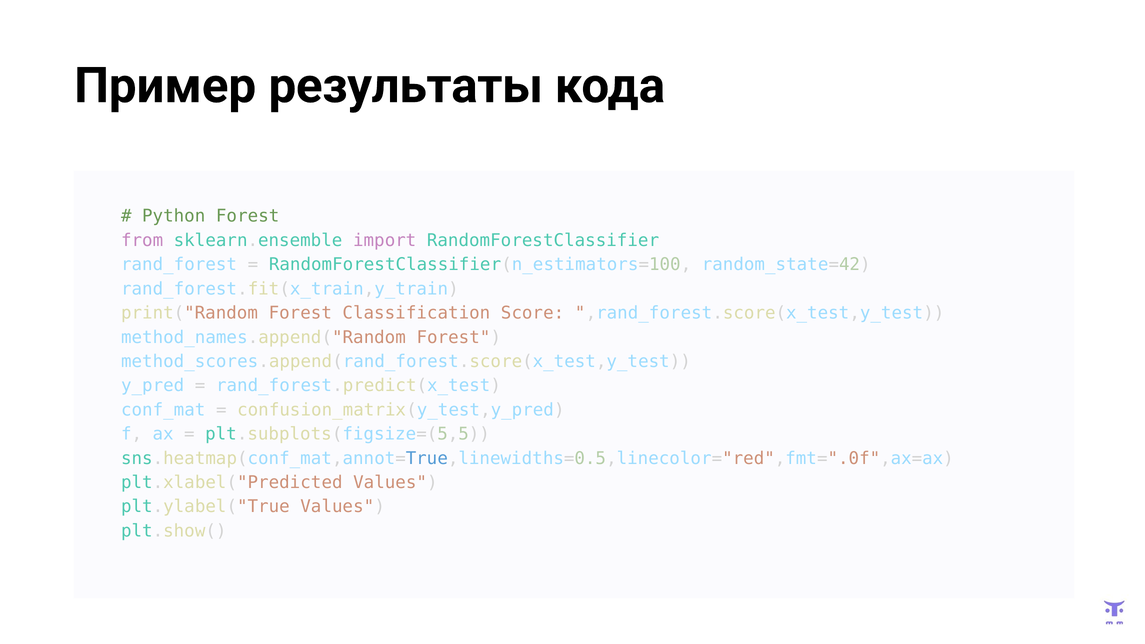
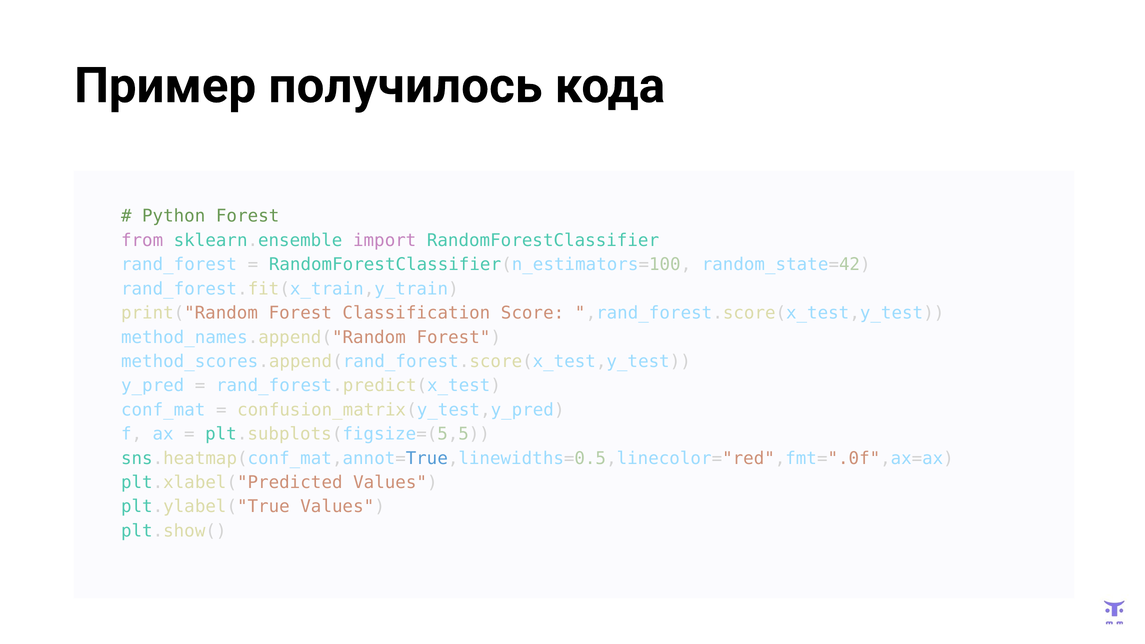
результаты: результаты -> получилось (405, 86)
